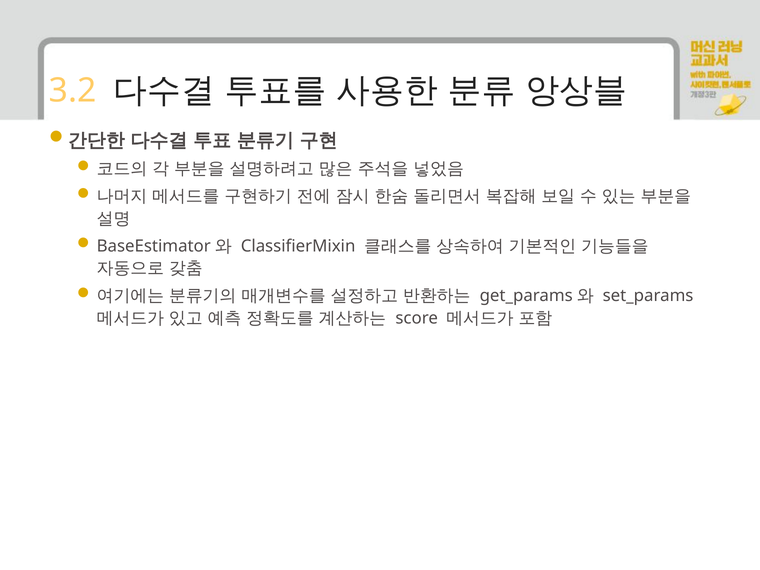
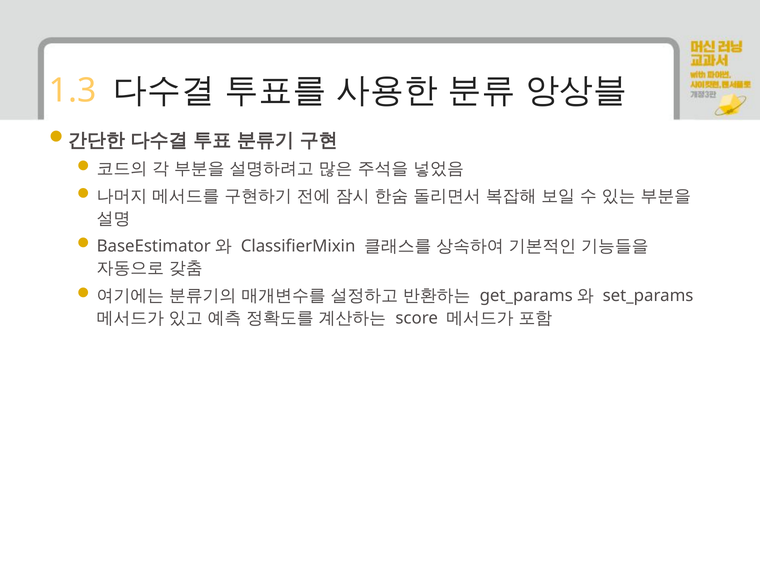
3.2: 3.2 -> 1.3 (73, 90)
